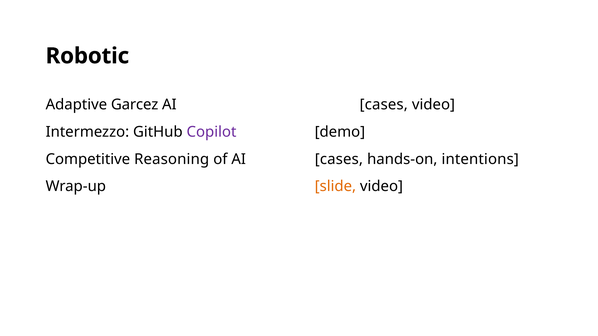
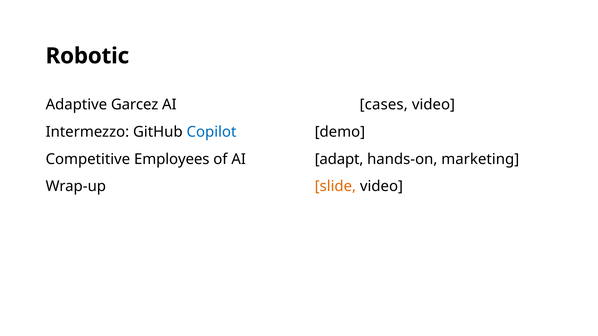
Copilot colour: purple -> blue (212, 132)
Reasoning: Reasoning -> Employees (172, 159)
of AI cases: cases -> adapt (339, 159)
intentions: intentions -> marketing (480, 159)
